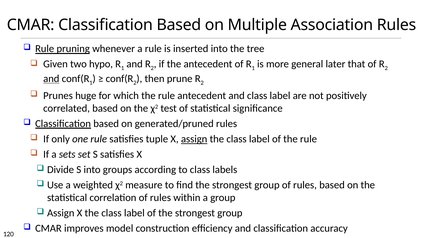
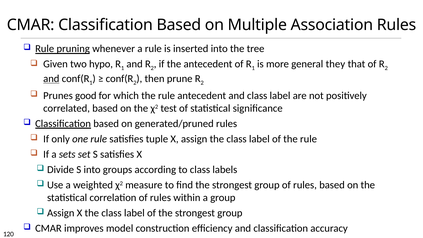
later: later -> they (335, 64)
huge: huge -> good (86, 96)
assign underline: present -> none (194, 139)
